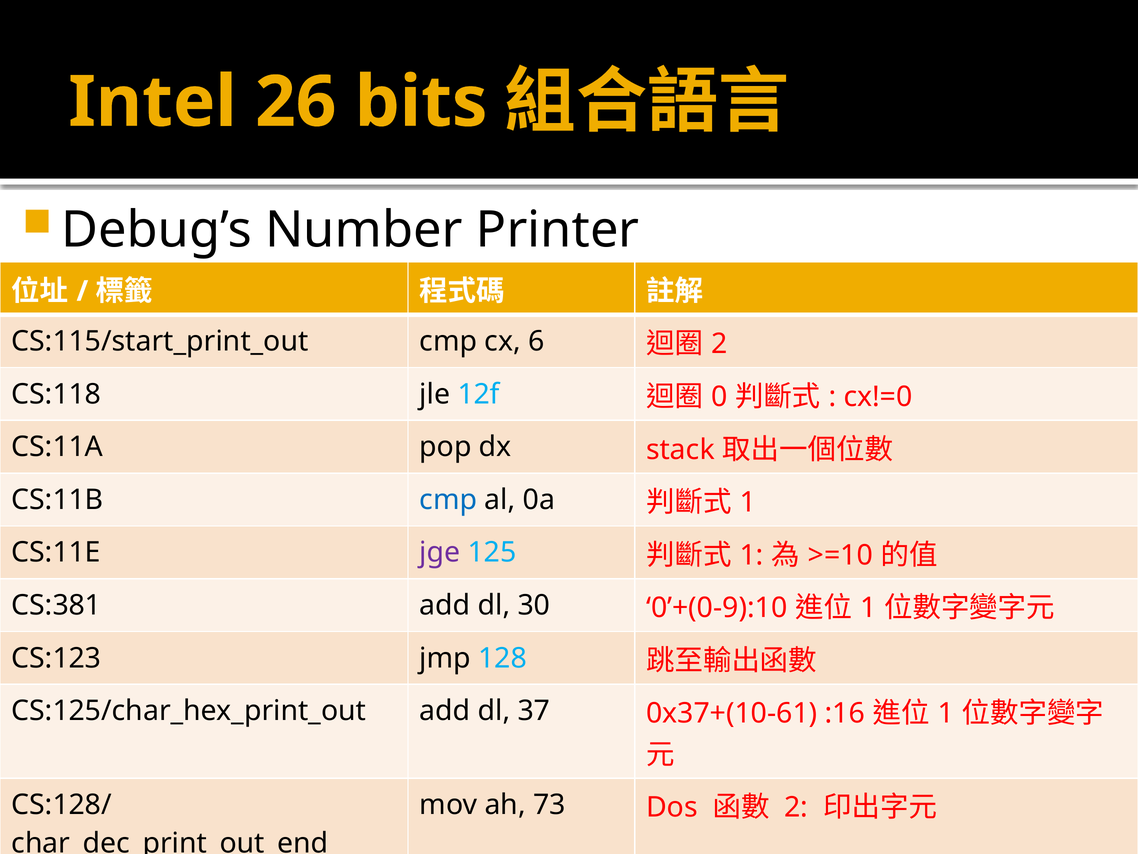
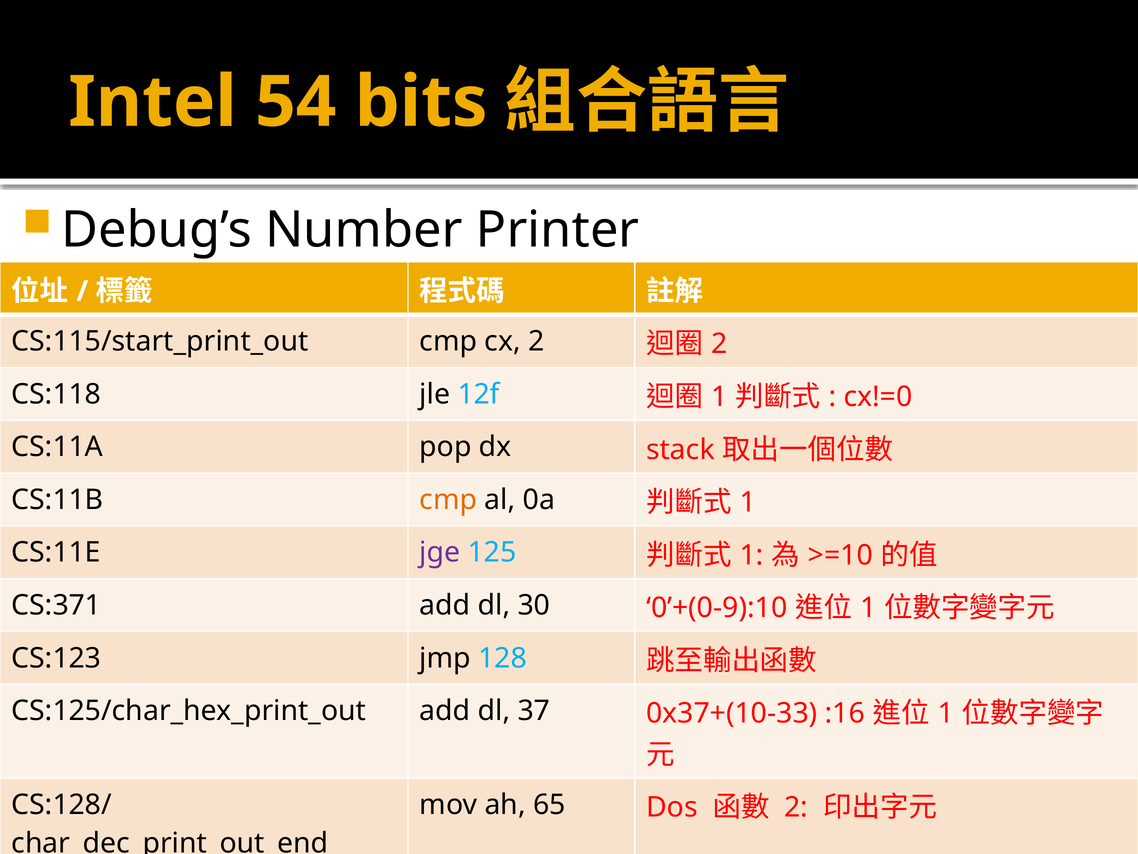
26: 26 -> 54 (296, 102)
cx 6: 6 -> 2 (536, 341)
0: 0 -> 1 (719, 397)
cmp colour: blue -> orange (448, 499)
CS:381: CS:381 -> CS:371 (56, 605)
0x37+(10-61: 0x37+(10-61 -> 0x37+(10-33 (732, 713)
73: 73 -> 65 (549, 804)
